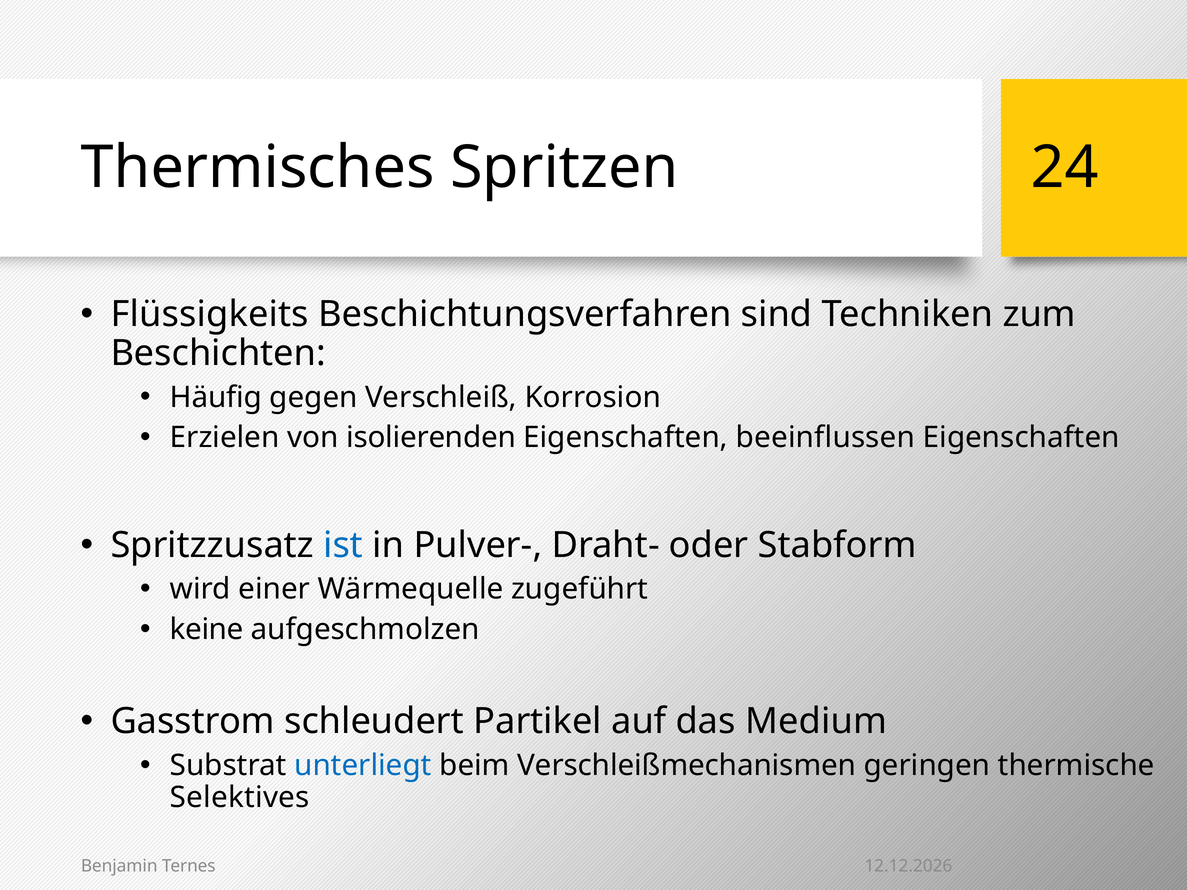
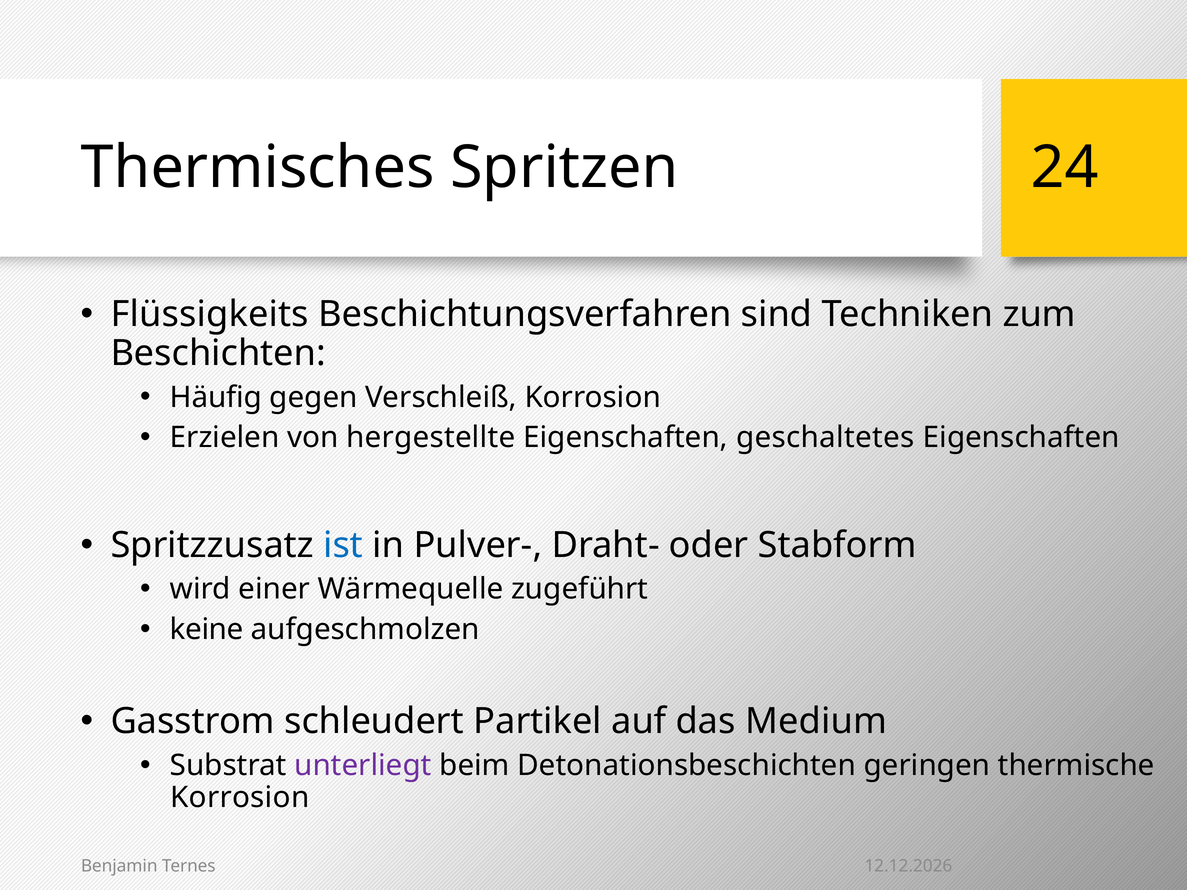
isolierenden: isolierenden -> hergestellte (431, 438)
beeinflussen: beeinflussen -> geschaltetes (825, 438)
unterliegt colour: blue -> purple (363, 766)
Verschleißmechanismen: Verschleißmechanismen -> Detonationsbeschichten (687, 766)
Selektives: Selektives -> Korrosion (240, 798)
